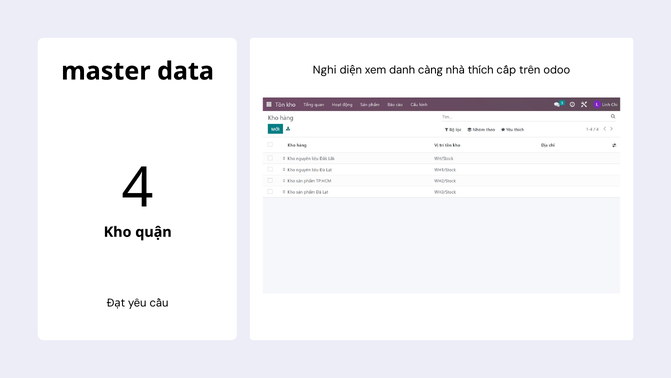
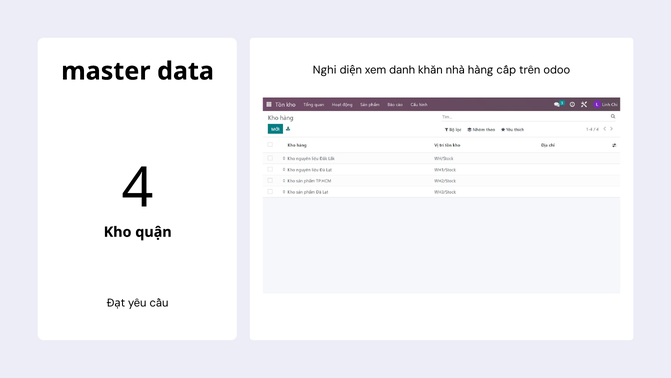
càng: càng -> khăn (430, 70)
thích: thích -> hàng (481, 70)
